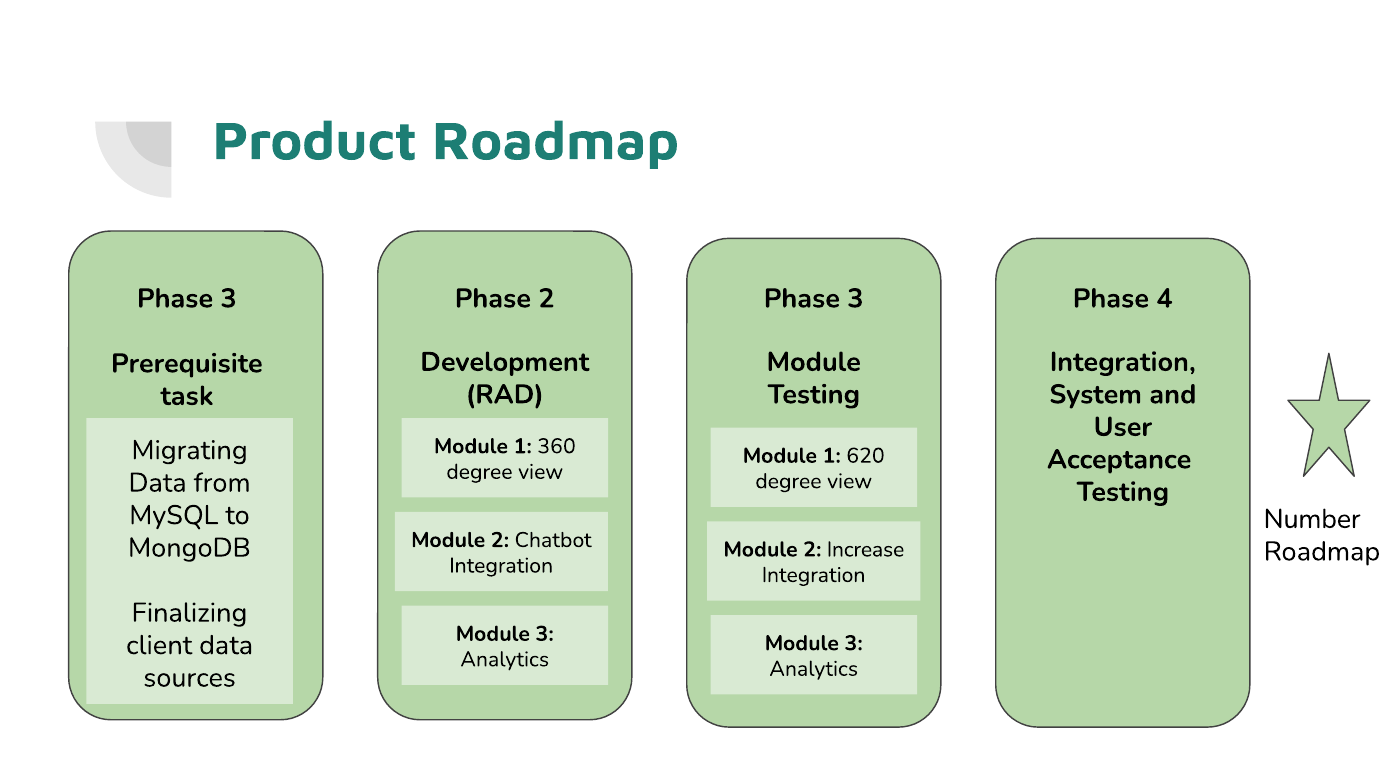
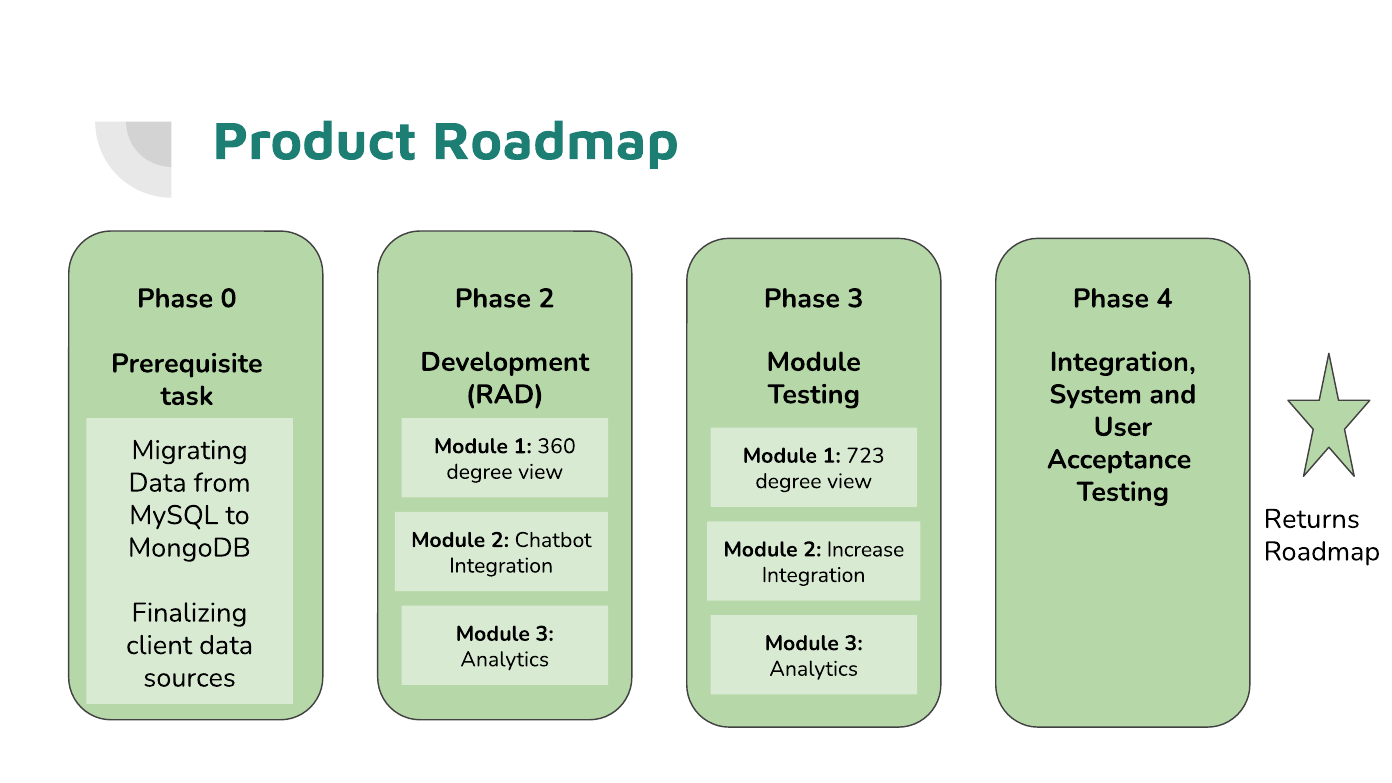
3: 3 -> 0 (229, 298)
620: 620 -> 723 (865, 456)
Number: Number -> Returns (1312, 519)
